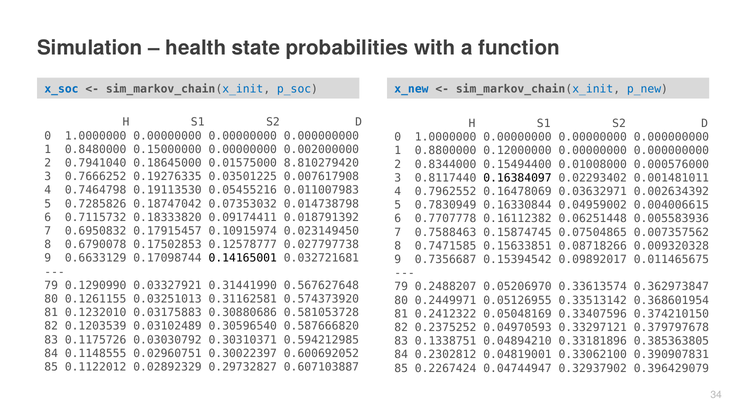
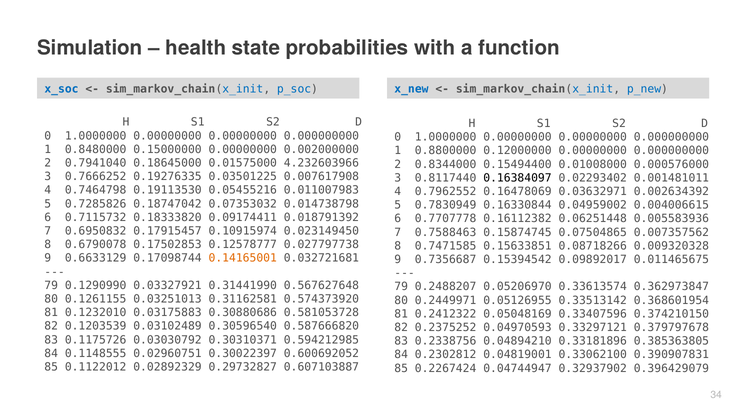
8.810279420: 8.810279420 -> 4.232603966 (321, 163)
0.14165001 colour: black -> orange (243, 258)
0.1338751: 0.1338751 -> 0.2338756 (446, 341)
